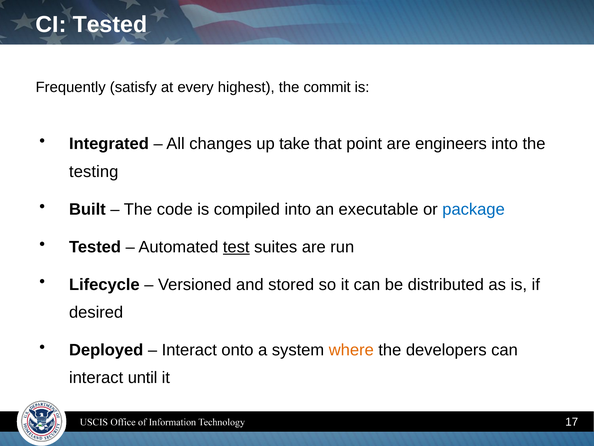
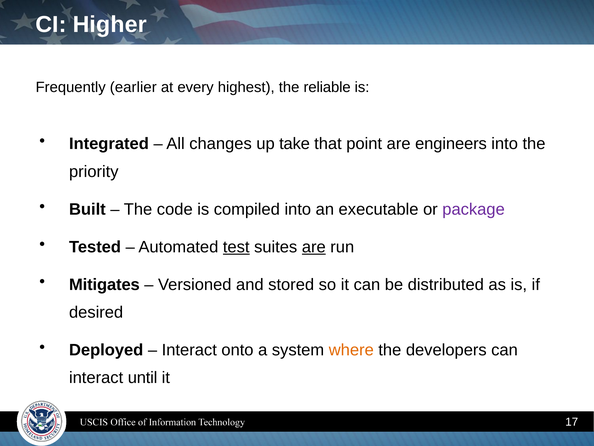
CI Tested: Tested -> Higher (110, 24)
satisfy: satisfy -> earlier (133, 87)
commit: commit -> reliable (327, 87)
testing: testing -> priority (94, 171)
package colour: blue -> purple (474, 209)
are underline: none -> present (314, 247)
Lifecycle: Lifecycle -> Mitigates (104, 284)
